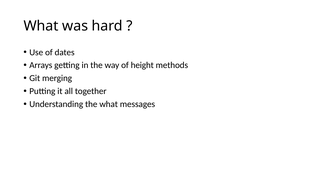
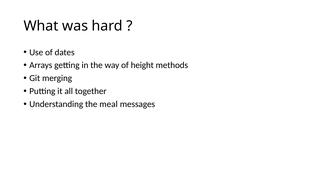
the what: what -> meal (109, 104)
